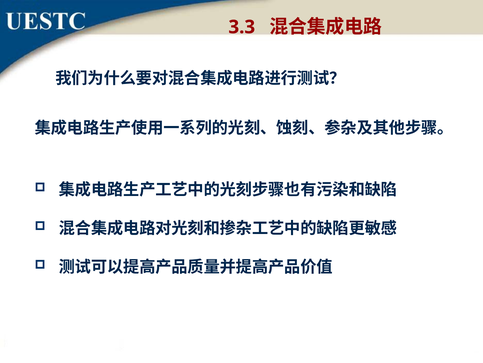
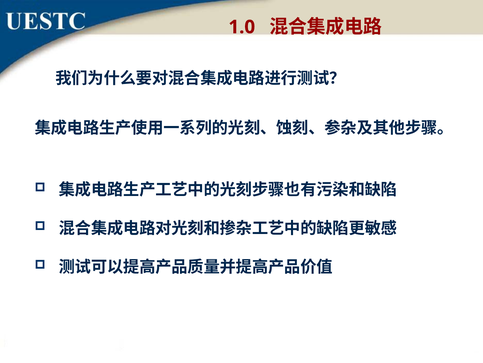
3.3: 3.3 -> 1.0 (242, 27)
